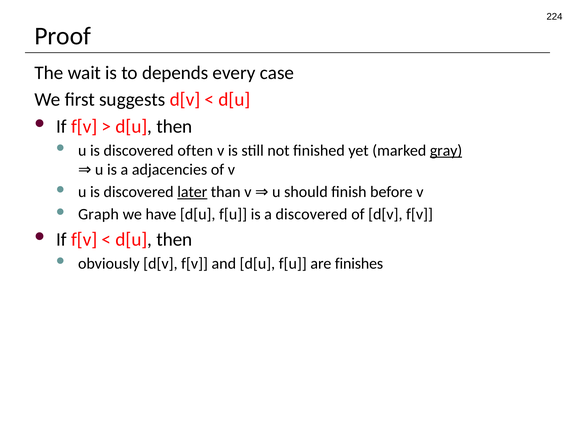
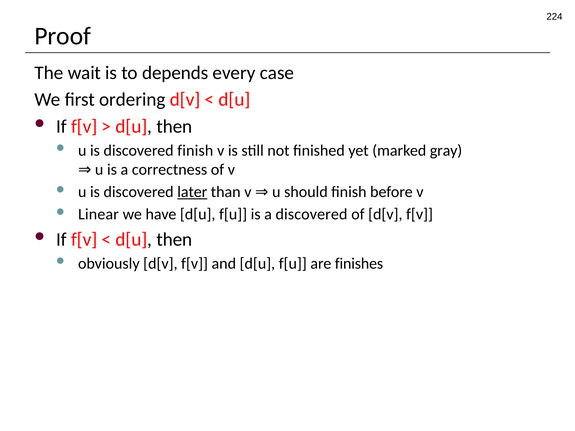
suggests: suggests -> ordering (132, 100)
discovered often: often -> finish (195, 151)
gray underline: present -> none (446, 151)
adjacencies: adjacencies -> correctness (170, 170)
Graph: Graph -> Linear (98, 214)
